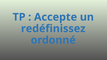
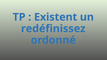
Accepte: Accepte -> Existent (56, 17)
